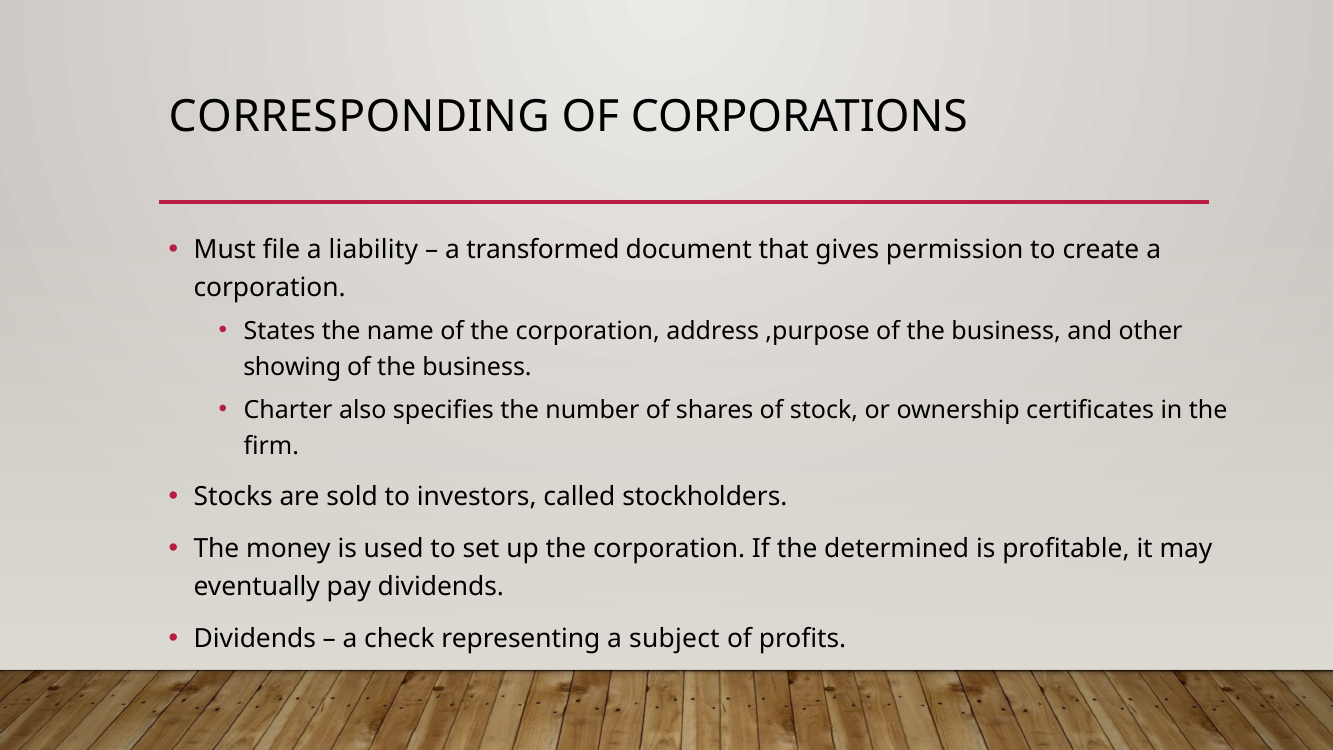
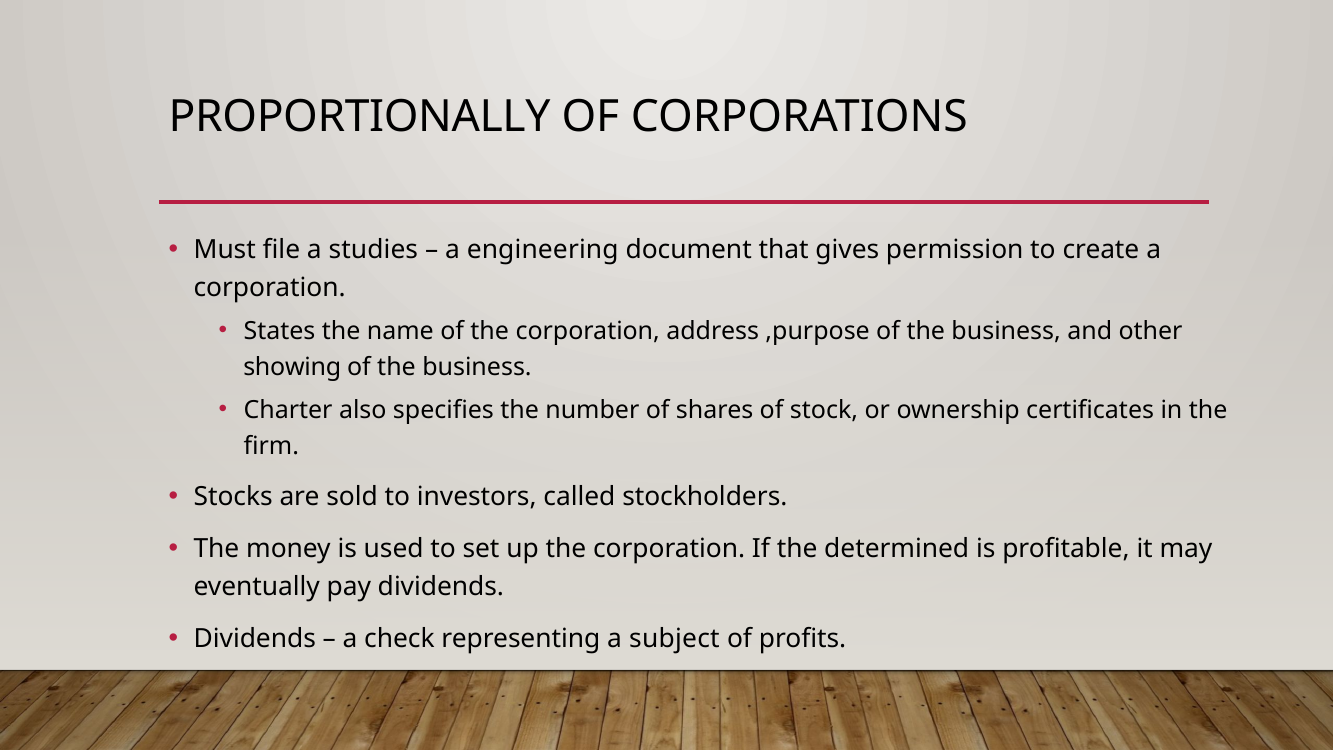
CORRESPONDING: CORRESPONDING -> PROPORTIONALLY (360, 117)
liability: liability -> studies (373, 249)
transformed: transformed -> engineering (543, 249)
